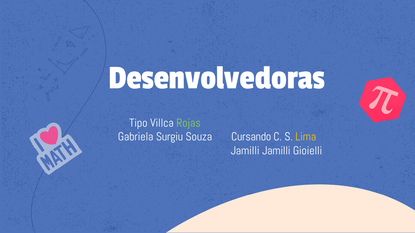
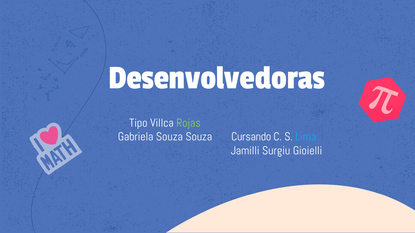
Gabriela Surgiu: Surgiu -> Souza (169, 137)
Lima colour: yellow -> light blue (306, 137)
Jamilli Jamilli: Jamilli -> Surgiu (276, 151)
